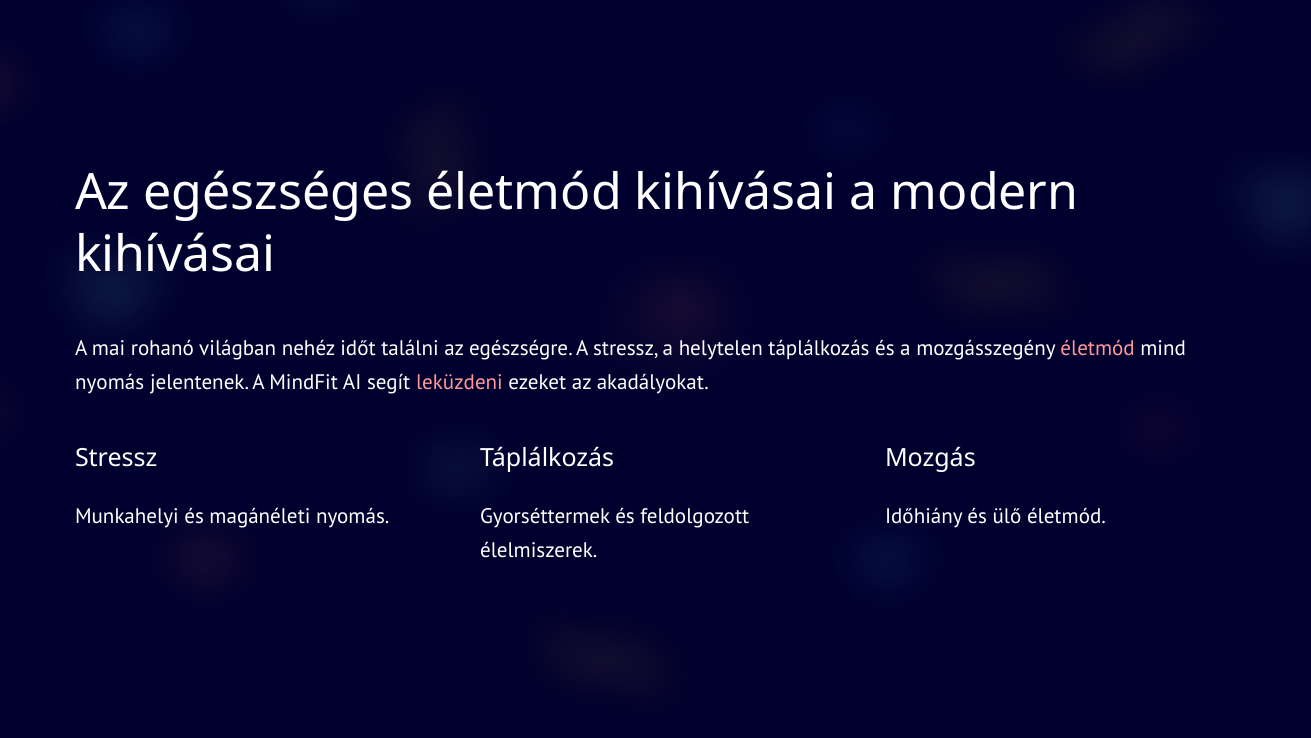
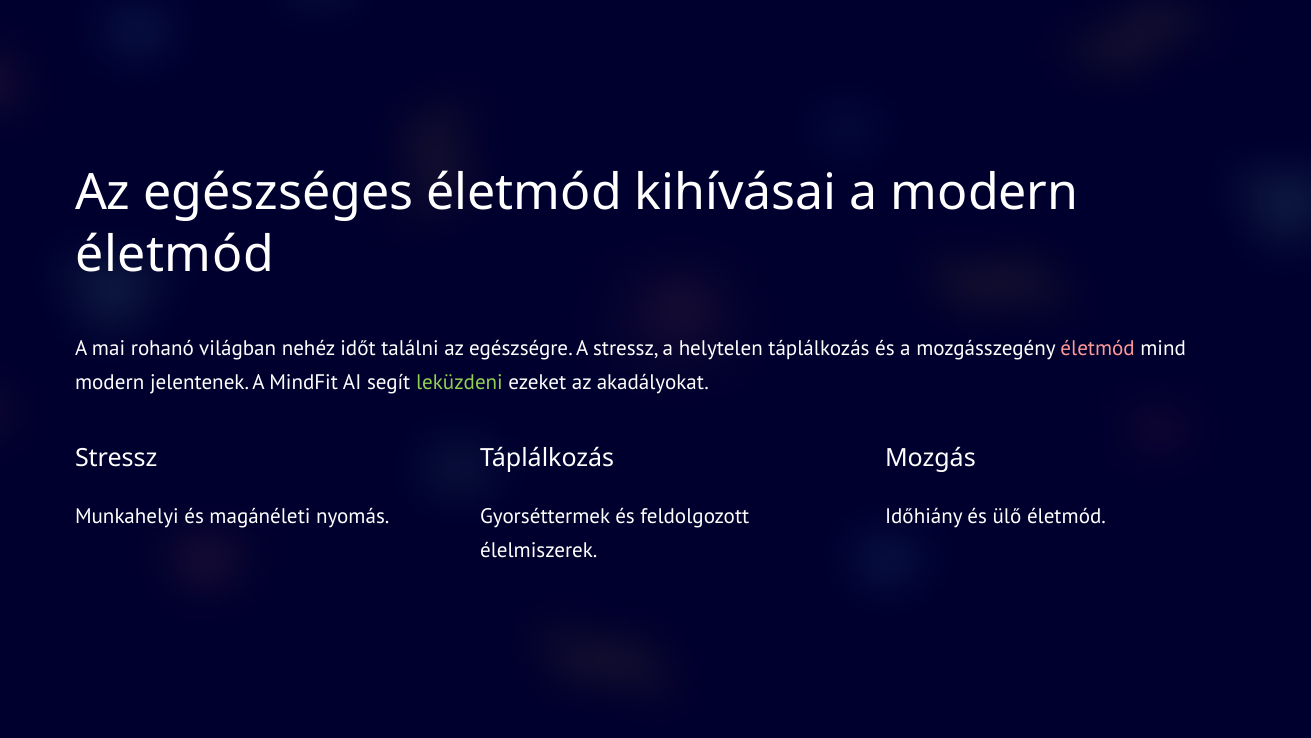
kihívásai: kihívásai -> életmód (175, 255)
nyomás: nyomás -> modern (110, 383)
leküzdeni colour: pink -> light green (459, 383)
